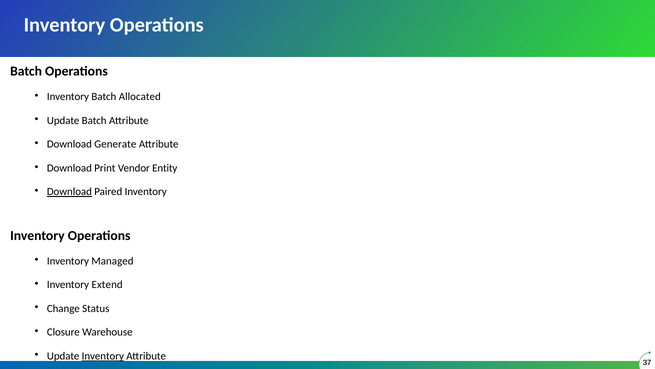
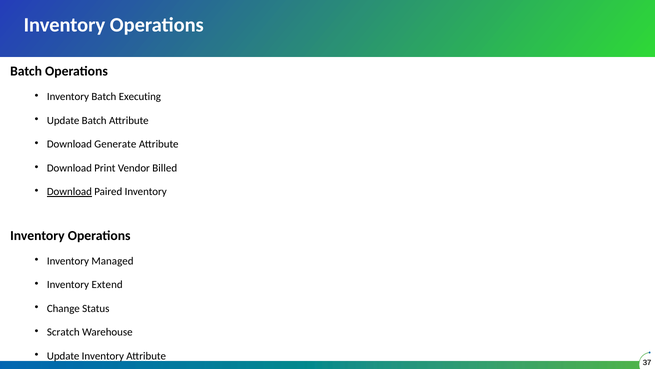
Allocated: Allocated -> Executing (140, 97)
Entity: Entity -> Billed (165, 168)
Closure: Closure -> Scratch (63, 332)
Inventory underline: present -> none (103, 356)
